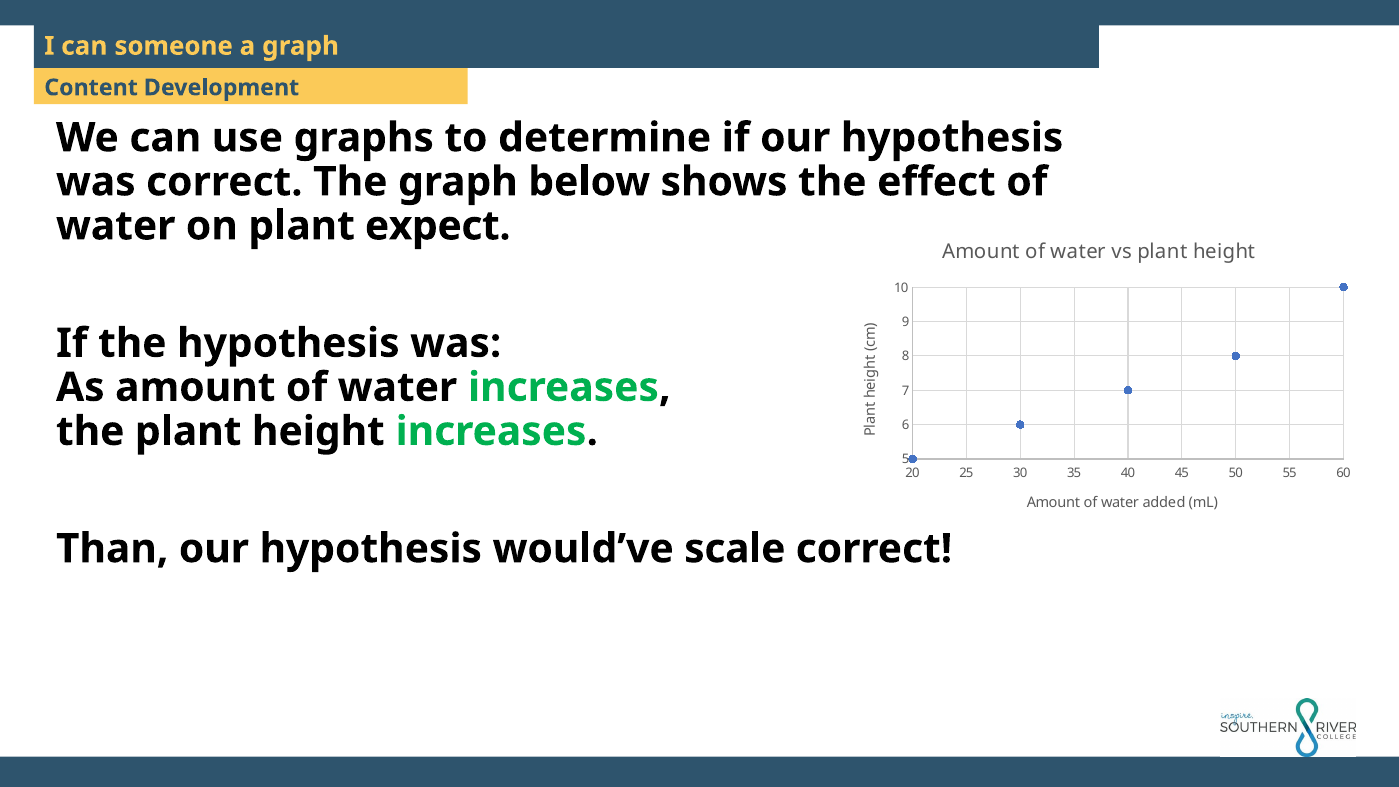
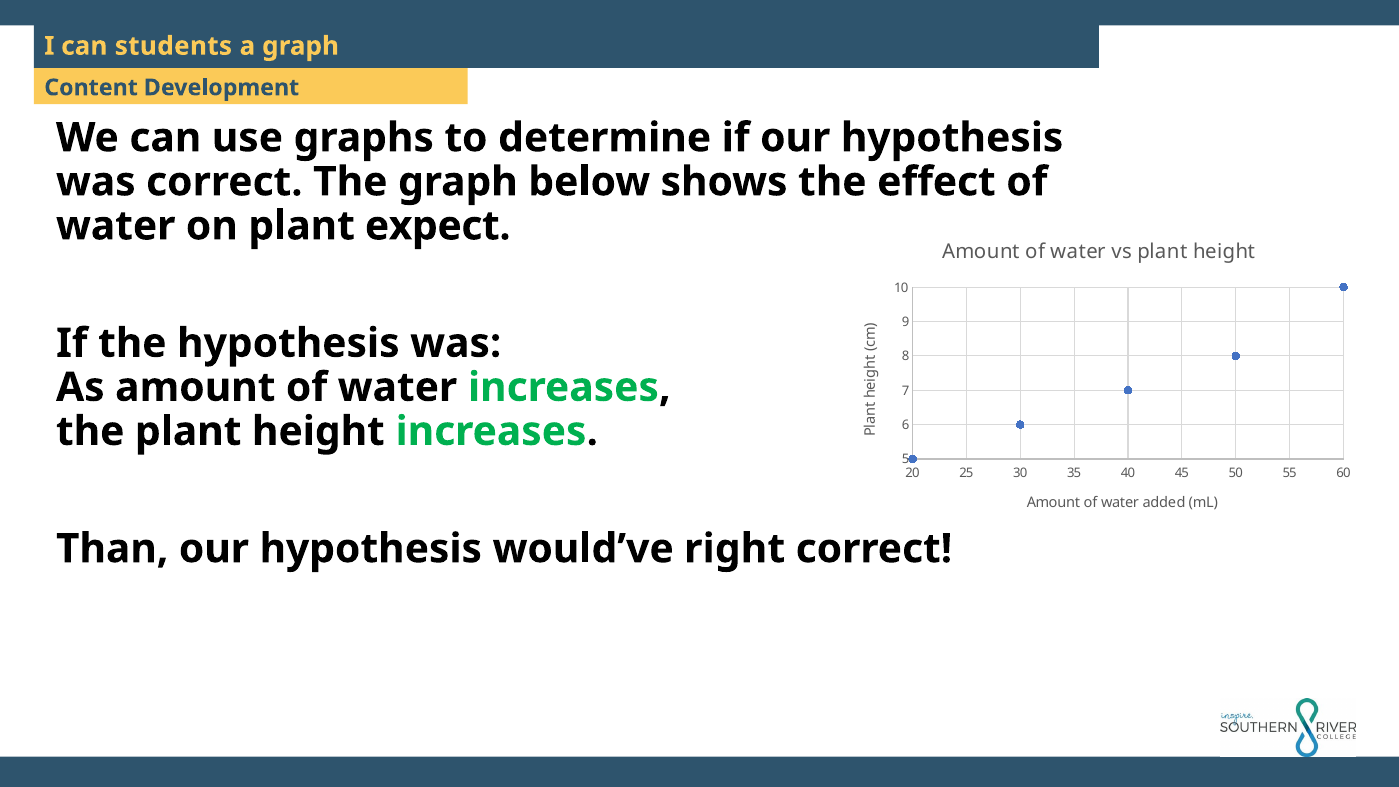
someone: someone -> students (173, 46)
scale: scale -> right (735, 549)
